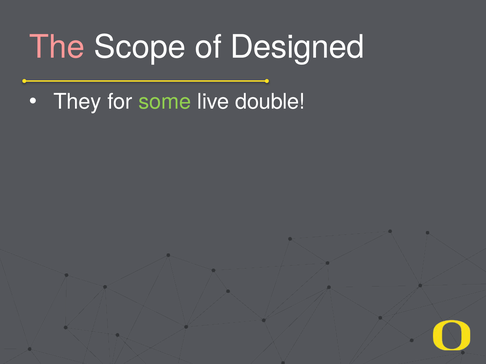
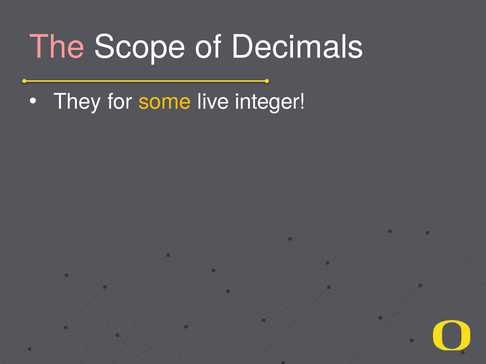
Designed: Designed -> Decimals (297, 47)
some colour: light green -> yellow (165, 102)
double: double -> integer (270, 102)
